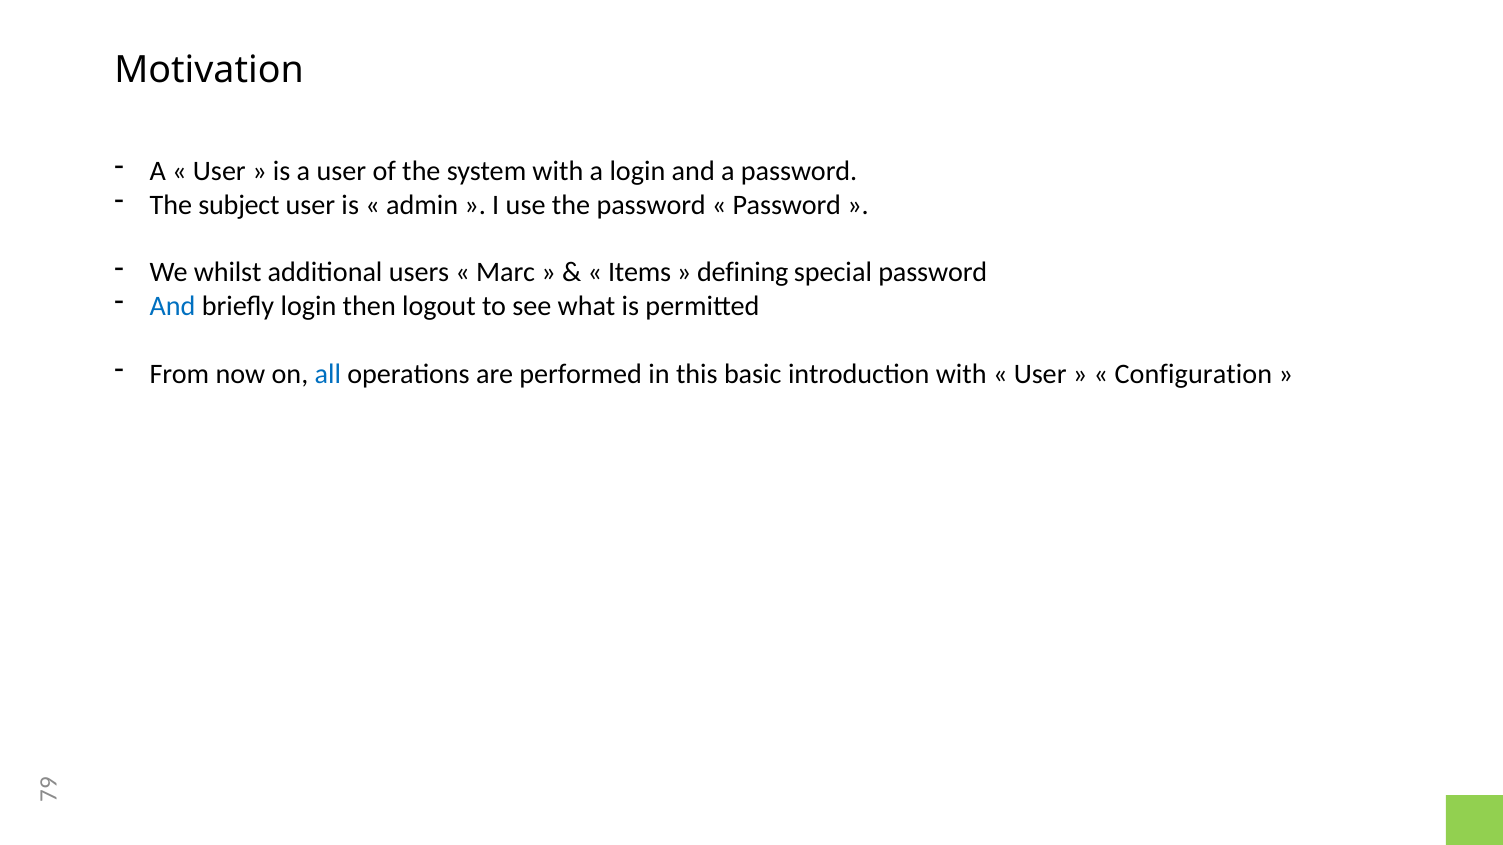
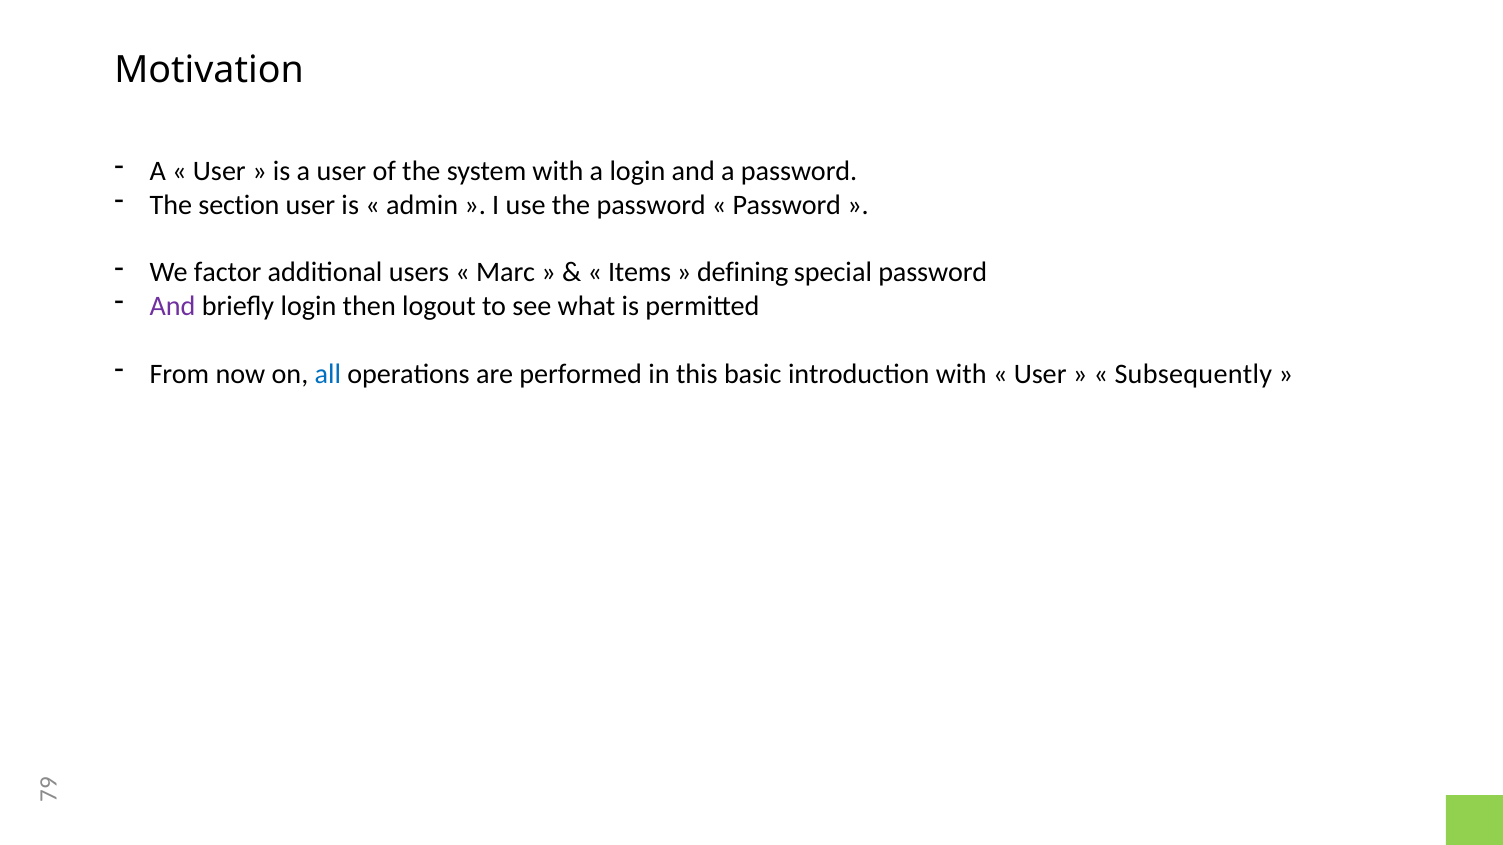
subject: subject -> section (239, 205)
whilst: whilst -> factor (228, 273)
And colour: blue -> purple (173, 306)
Configuration: Configuration -> Subsequently (1193, 374)
